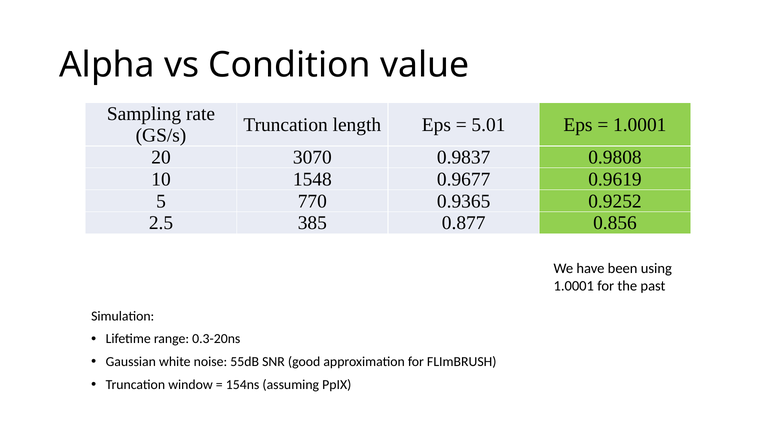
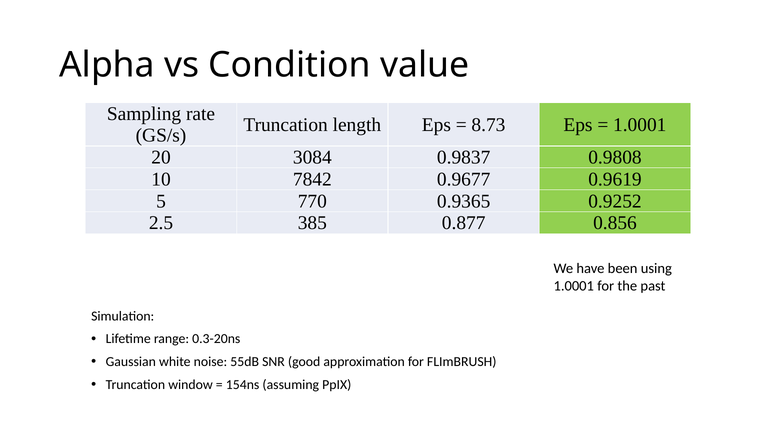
5.01: 5.01 -> 8.73 (488, 125)
3070: 3070 -> 3084 (312, 157)
1548: 1548 -> 7842 (312, 179)
